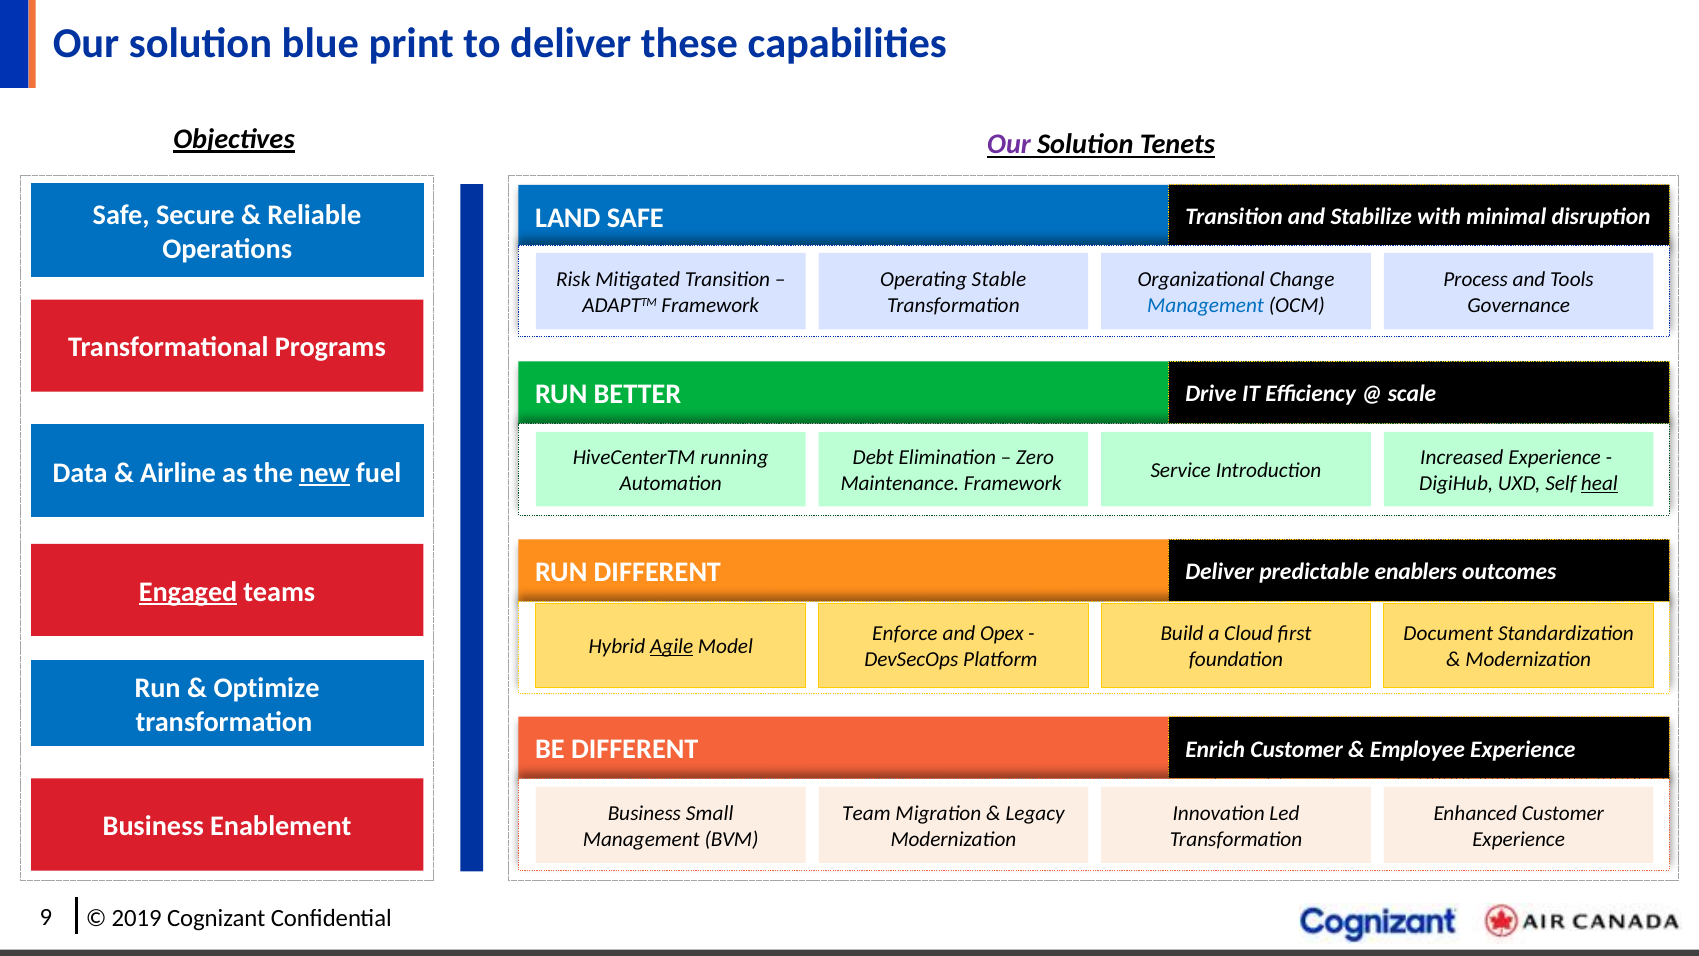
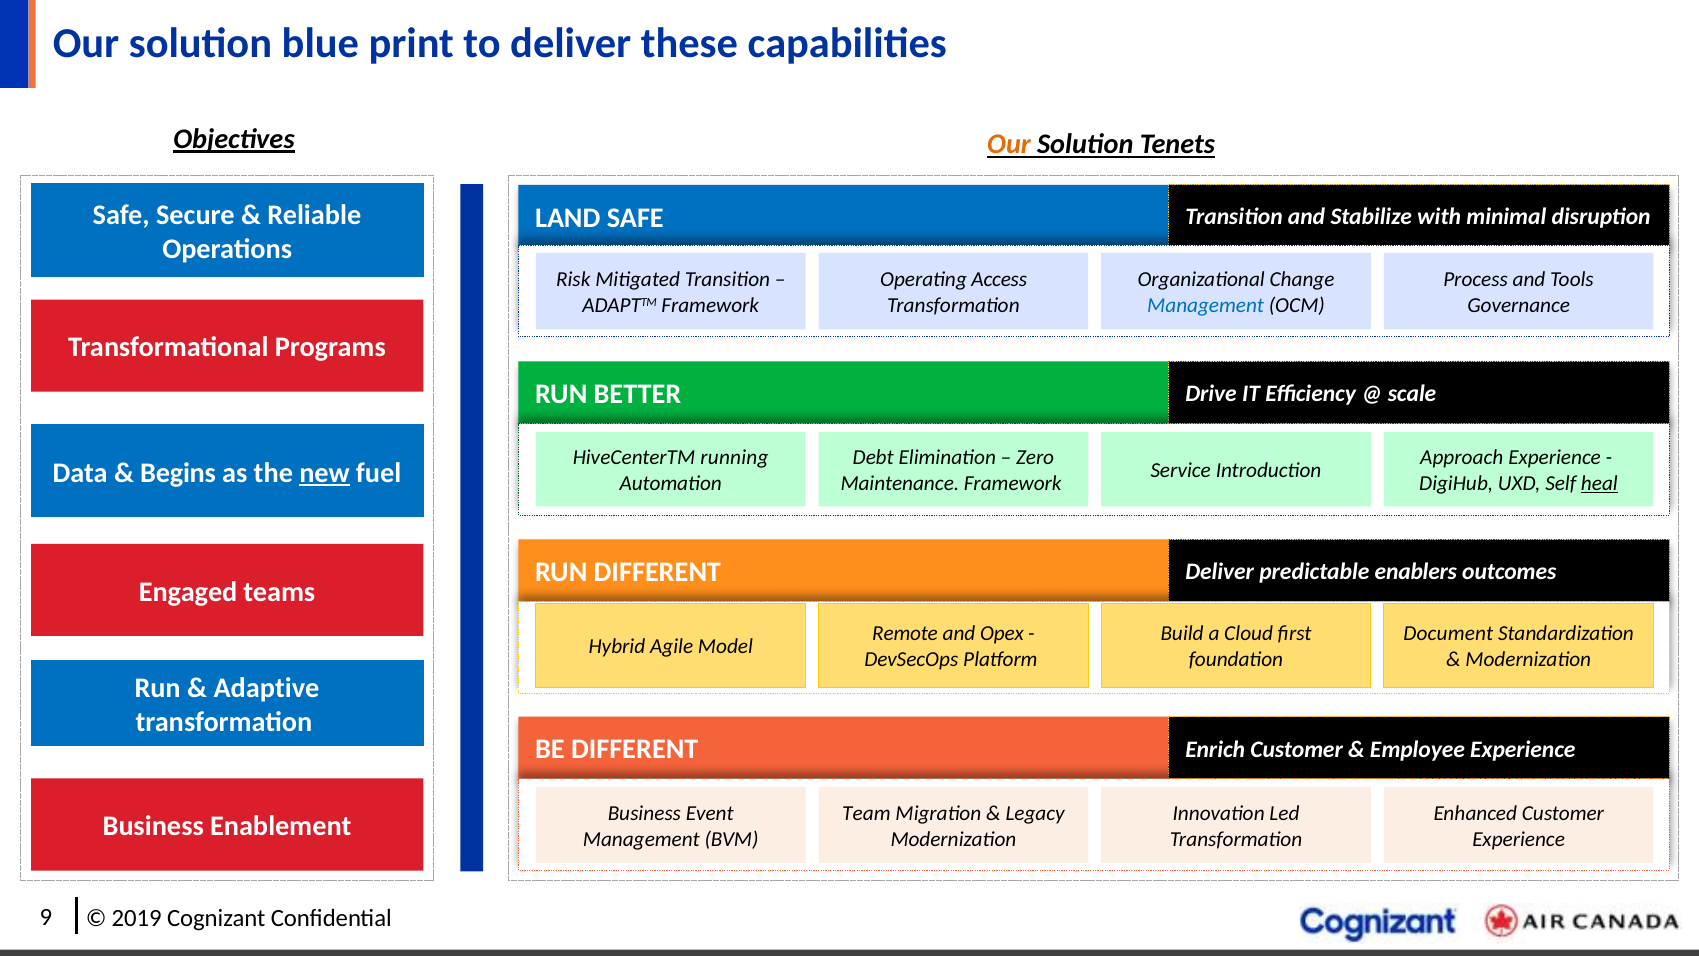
Our colour: purple -> orange (1009, 145)
Stable: Stable -> Access (999, 280)
Increased: Increased -> Approach (1462, 458)
Airline: Airline -> Begins (178, 473)
Engaged underline: present -> none (188, 592)
Enforce: Enforce -> Remote (905, 634)
Agile underline: present -> none (672, 646)
Optimize: Optimize -> Adaptive (266, 688)
Small: Small -> Event (710, 813)
